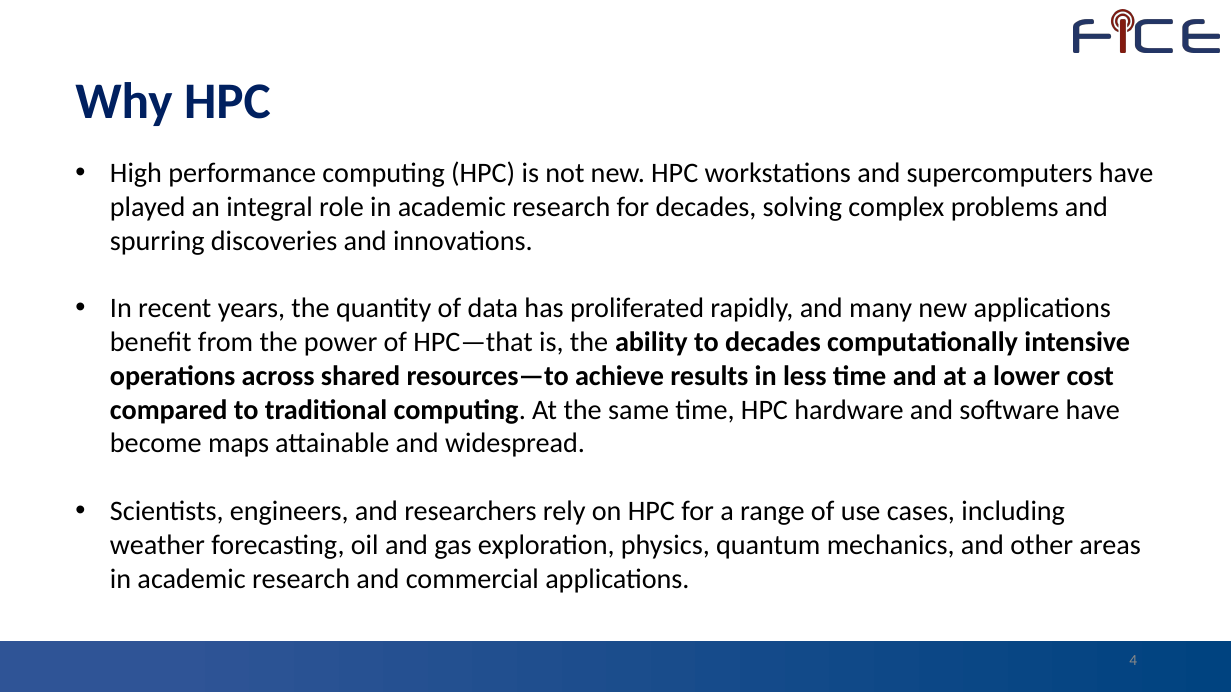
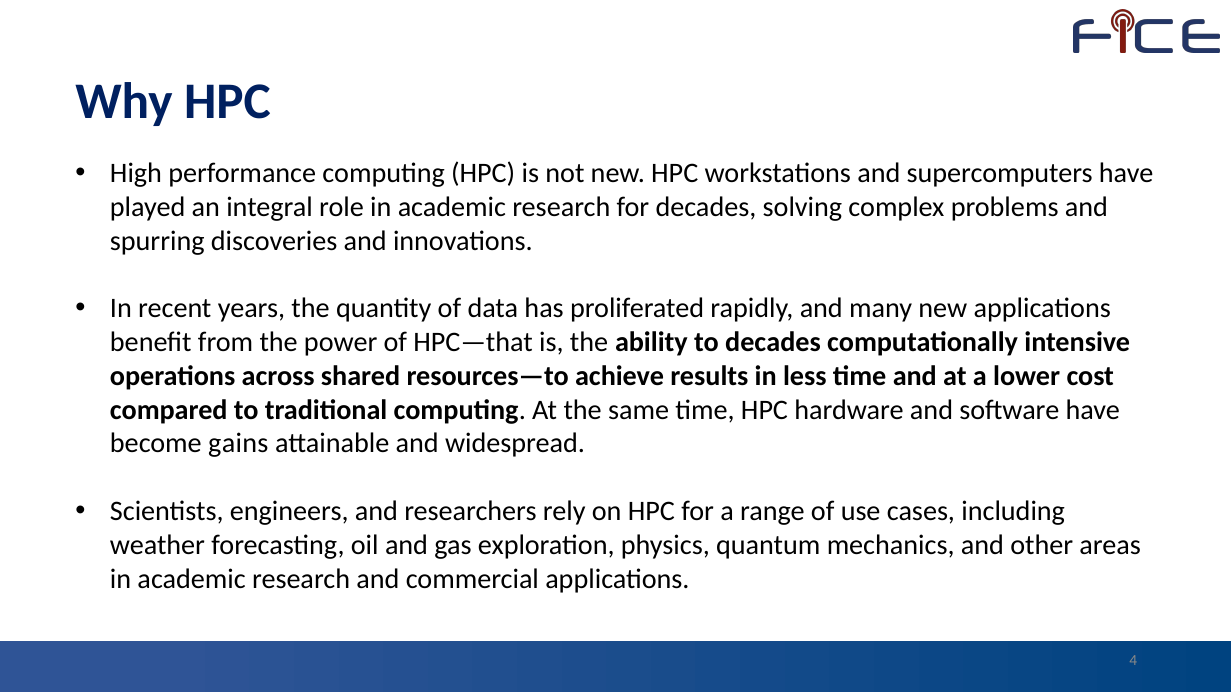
maps: maps -> gains (238, 444)
